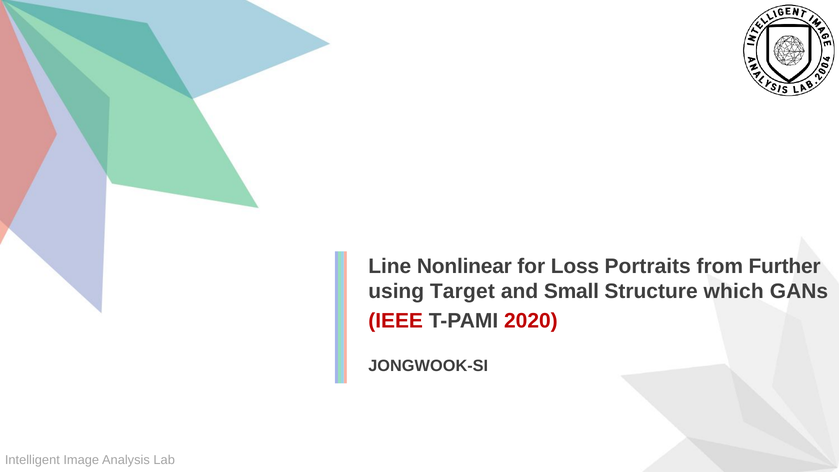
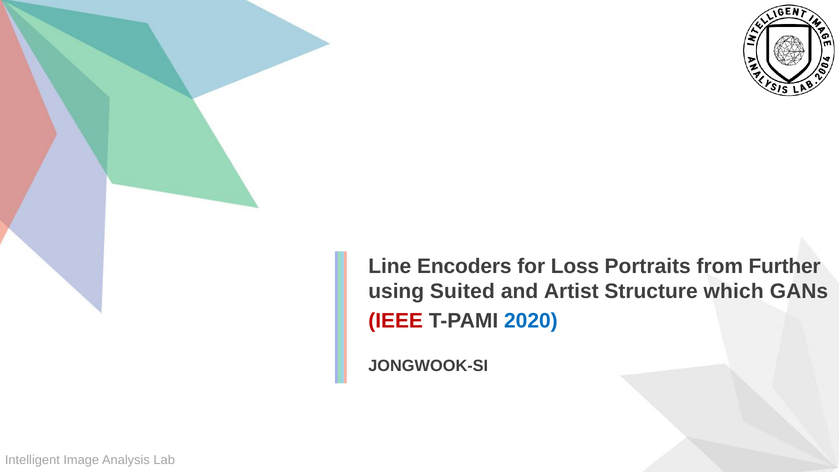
Nonlinear: Nonlinear -> Encoders (464, 266)
Target: Target -> Suited (462, 291)
Small: Small -> Artist (571, 291)
2020 colour: red -> blue (531, 321)
